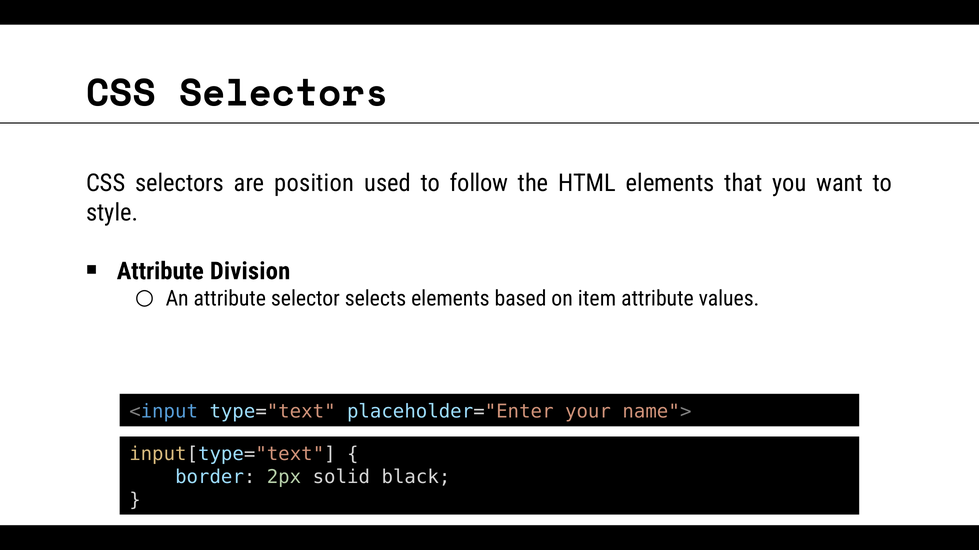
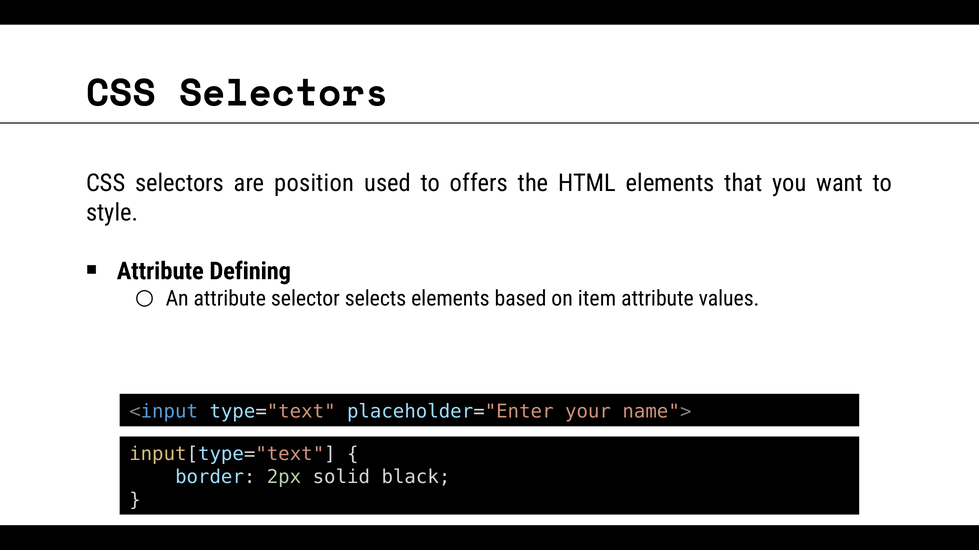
follow: follow -> offers (479, 183)
Division: Division -> Defining (250, 271)
